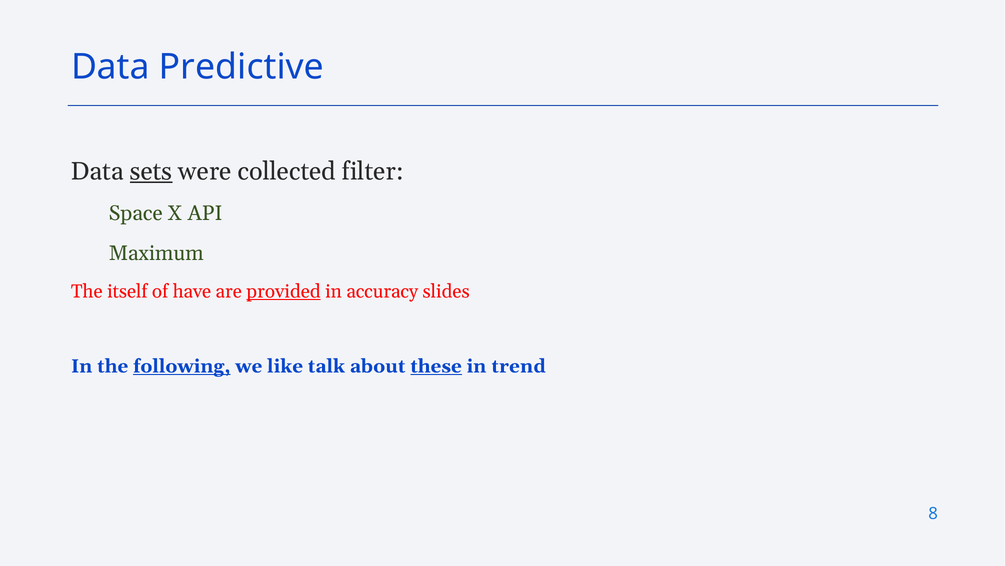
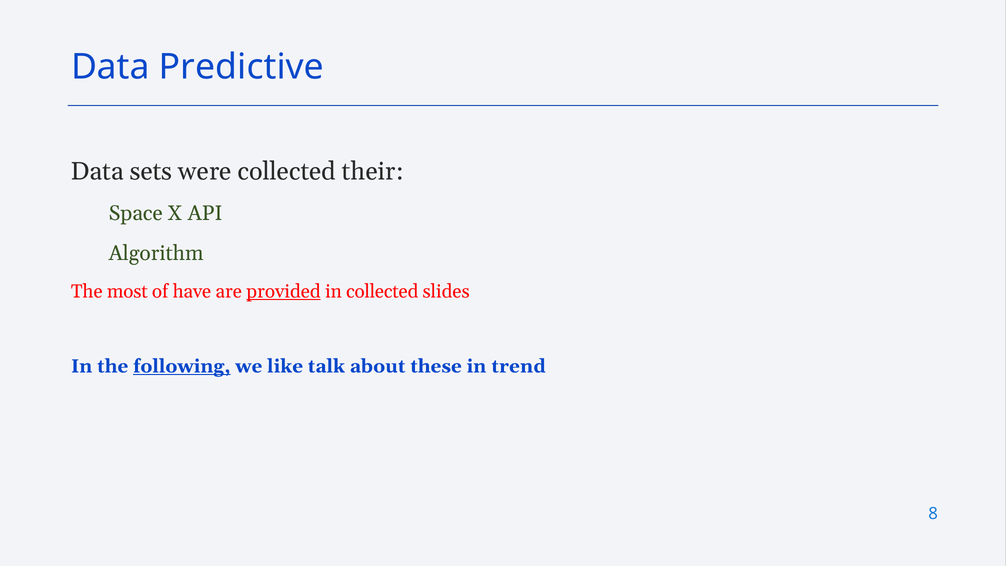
sets underline: present -> none (151, 171)
filter: filter -> their (373, 171)
Maximum: Maximum -> Algorithm (156, 253)
itself: itself -> most (127, 292)
in accuracy: accuracy -> collected (382, 292)
these underline: present -> none (436, 366)
